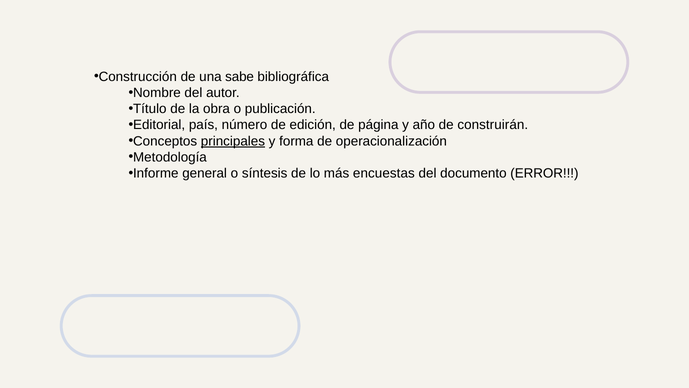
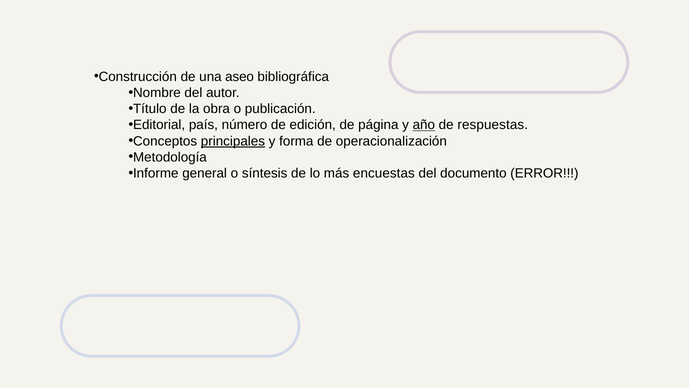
sabe: sabe -> aseo (240, 77)
año underline: none -> present (424, 125)
construirán: construirán -> respuestas (493, 125)
